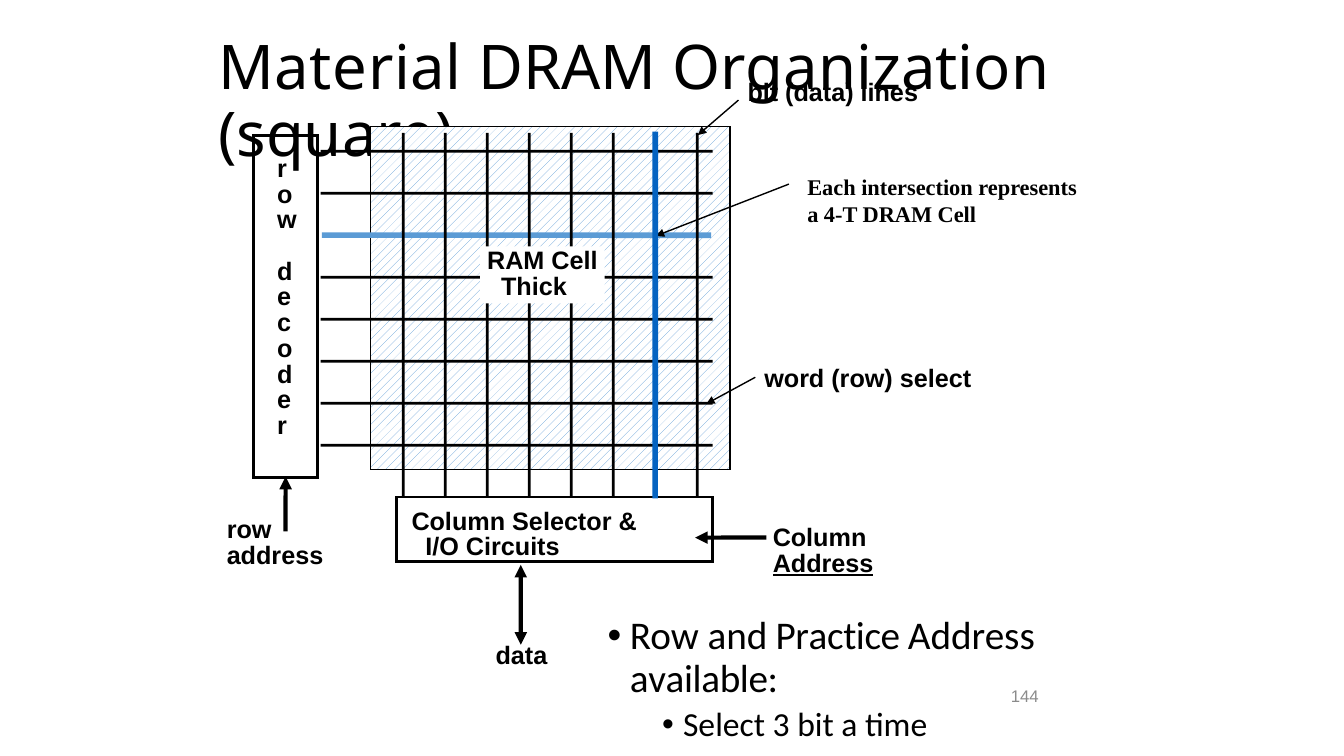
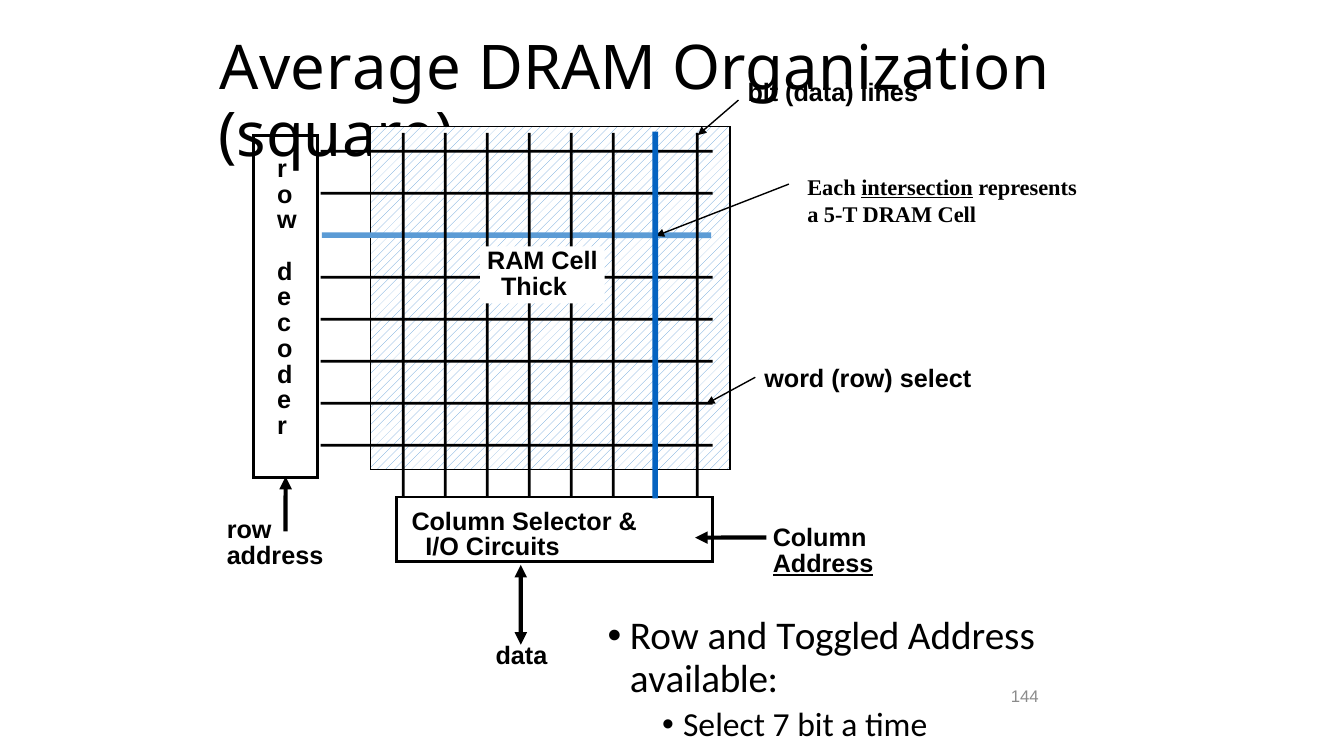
Material: Material -> Average (340, 69)
intersection underline: none -> present (917, 188)
4-T: 4-T -> 5-T (841, 215)
Practice: Practice -> Toggled (838, 637)
3: 3 -> 7 (781, 726)
